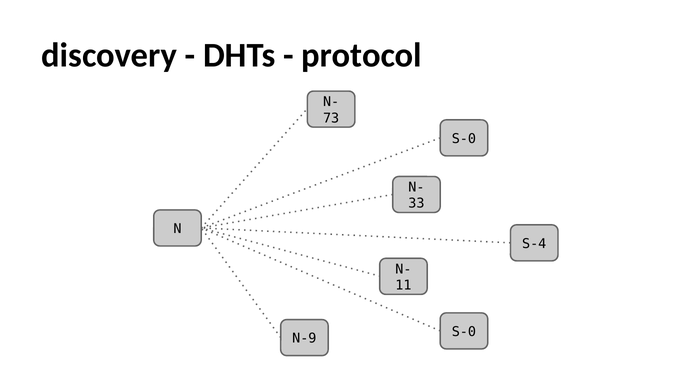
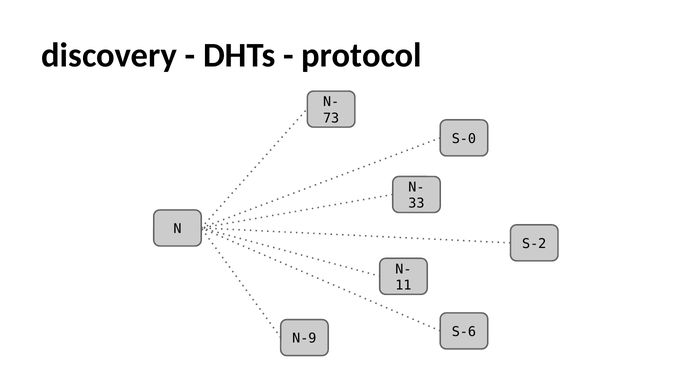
S-4: S-4 -> S-2 (534, 244)
S-0: S-0 -> S-6 (464, 332)
